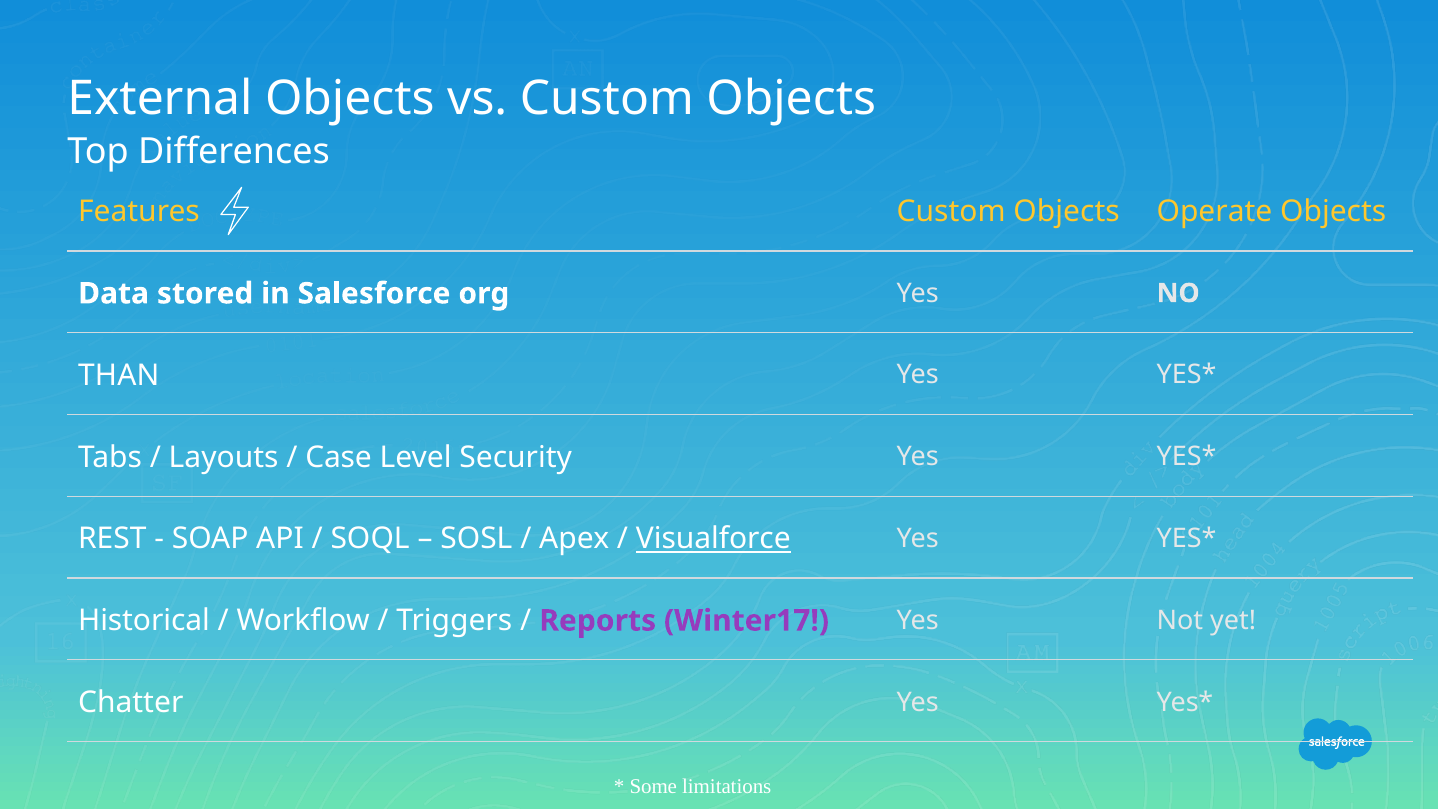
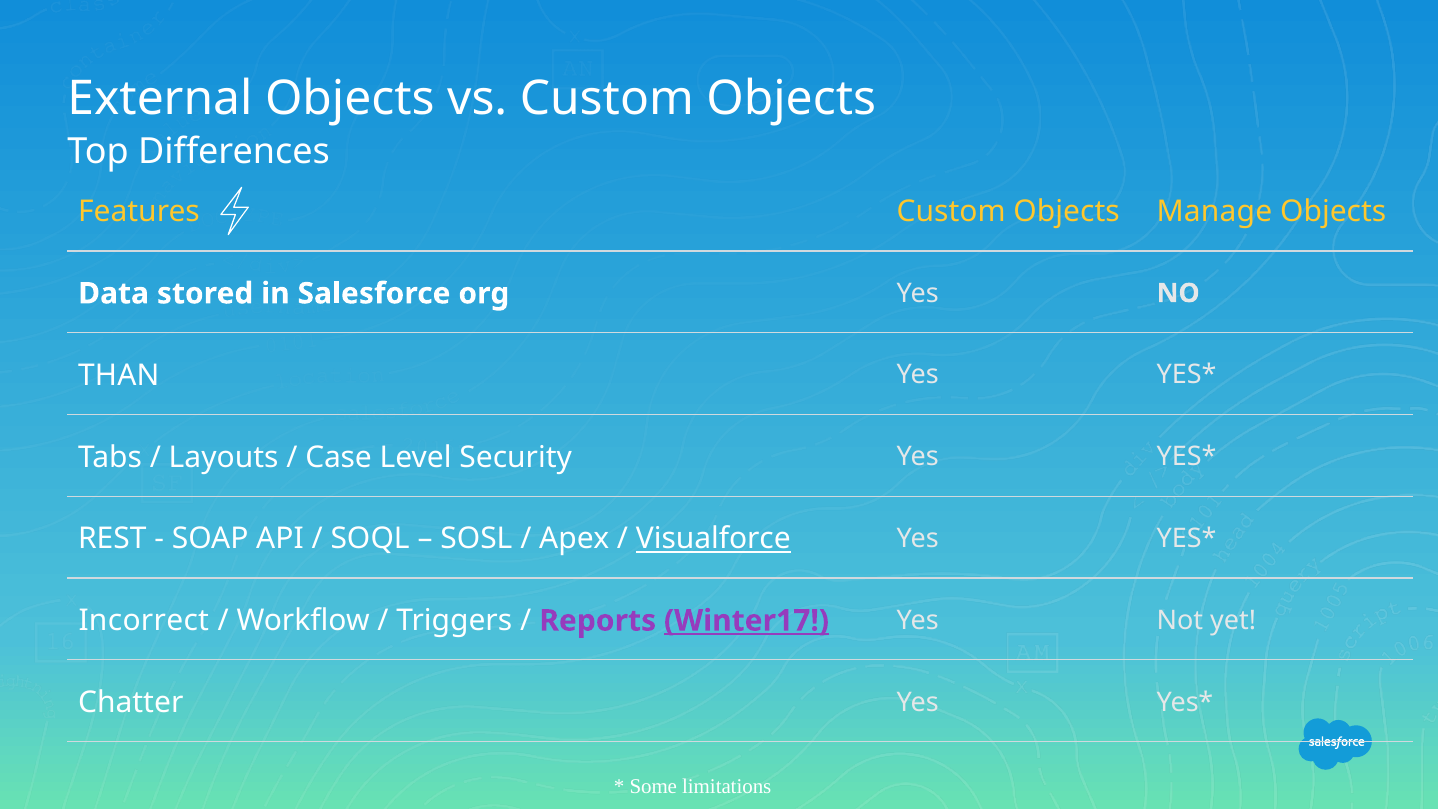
Operate: Operate -> Manage (1214, 212)
Historical: Historical -> Incorrect (144, 621)
Winter17 underline: none -> present (746, 621)
